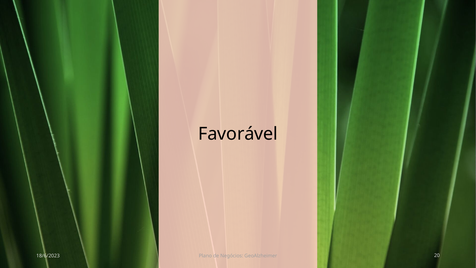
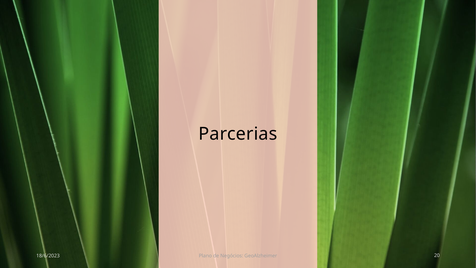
Favorável: Favorável -> Parcerias (238, 134)
